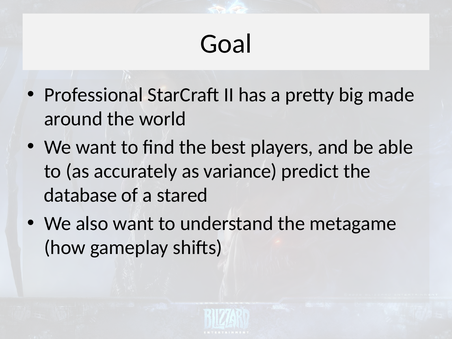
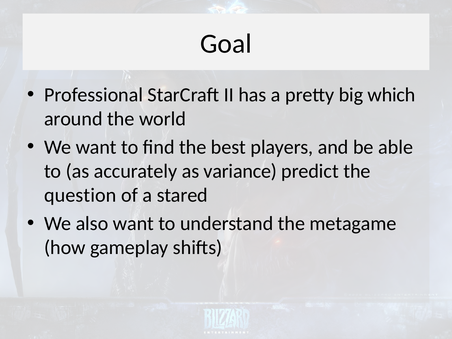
made: made -> which (391, 95)
database: database -> question (80, 195)
